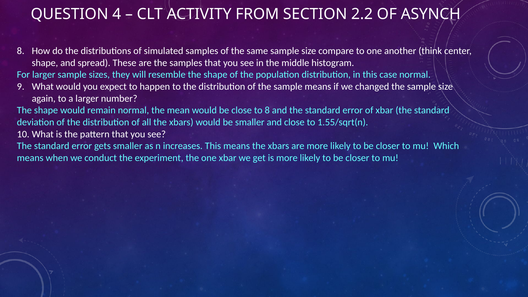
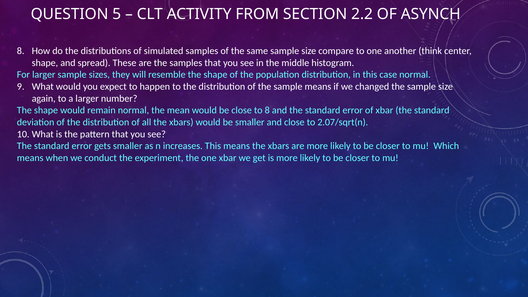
4: 4 -> 5 (117, 14)
1.55/sqrt(n: 1.55/sqrt(n -> 2.07/sqrt(n (343, 122)
